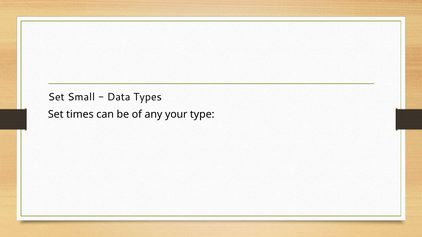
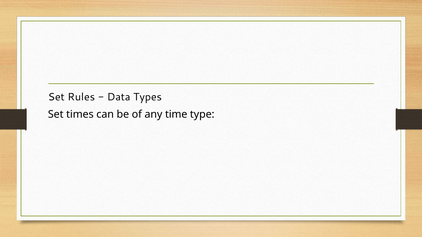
Small: Small -> Rules (81, 97)
your: your -> time (176, 115)
